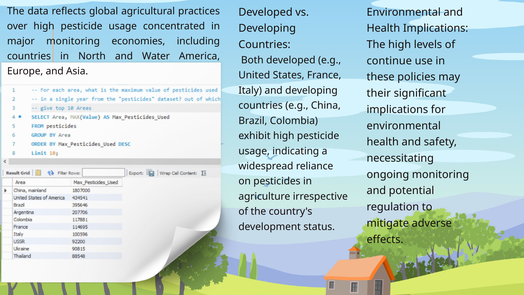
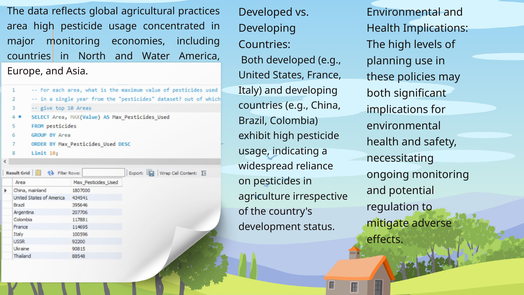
over: over -> area (17, 26)
continue: continue -> planning (389, 61)
their: their -> both (379, 93)
